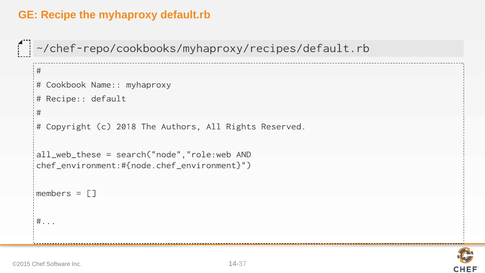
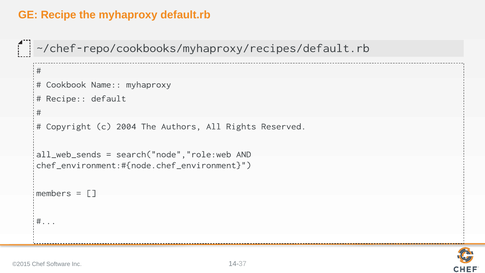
2018: 2018 -> 2004 (126, 126)
all_web_these: all_web_these -> all_web_sends (69, 154)
